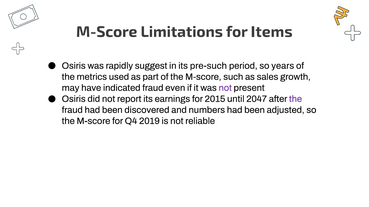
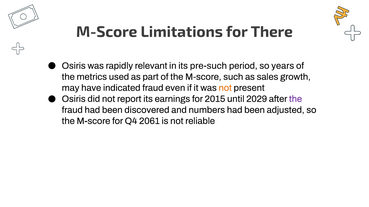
Items: Items -> There (272, 32)
suggest: suggest -> relevant (151, 66)
not colour: purple -> orange (225, 88)
2047: 2047 -> 2029 (257, 99)
2019: 2019 -> 2061 (149, 121)
